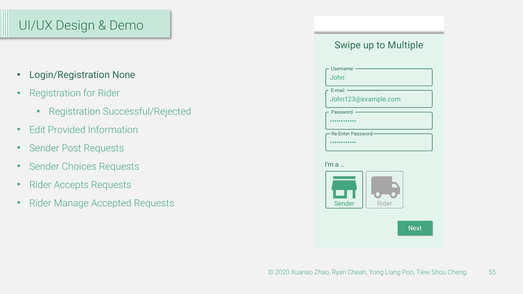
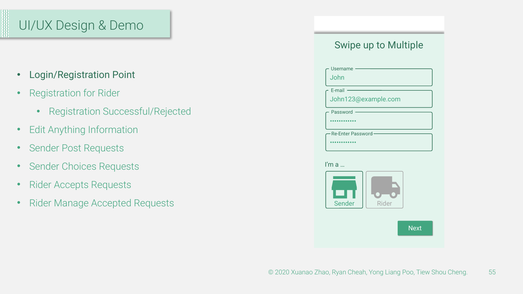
None: None -> Point (124, 75)
Provided: Provided -> Anything (67, 130)
